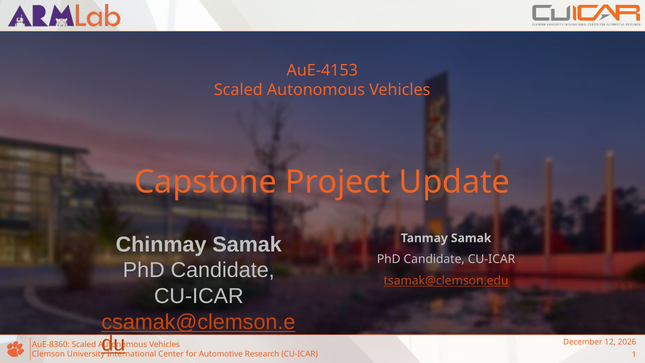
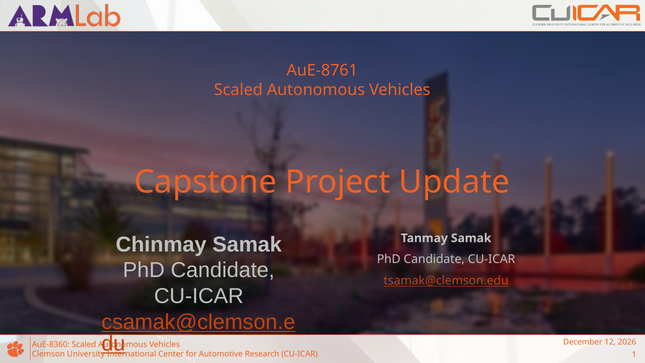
AuE-4153: AuE-4153 -> AuE-8761 (322, 71)
